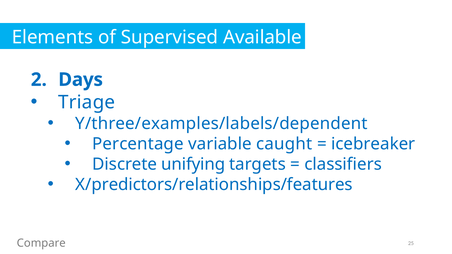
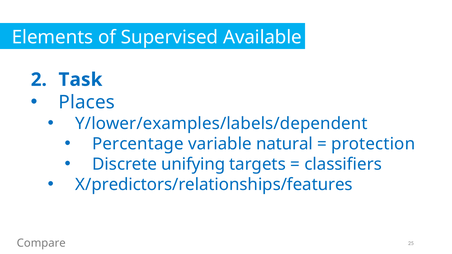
Days: Days -> Task (80, 80)
Triage: Triage -> Places (87, 102)
Y/three/examples/labels/dependent: Y/three/examples/labels/dependent -> Y/lower/examples/labels/dependent (221, 124)
caught: caught -> natural (284, 144)
icebreaker: icebreaker -> protection (373, 144)
